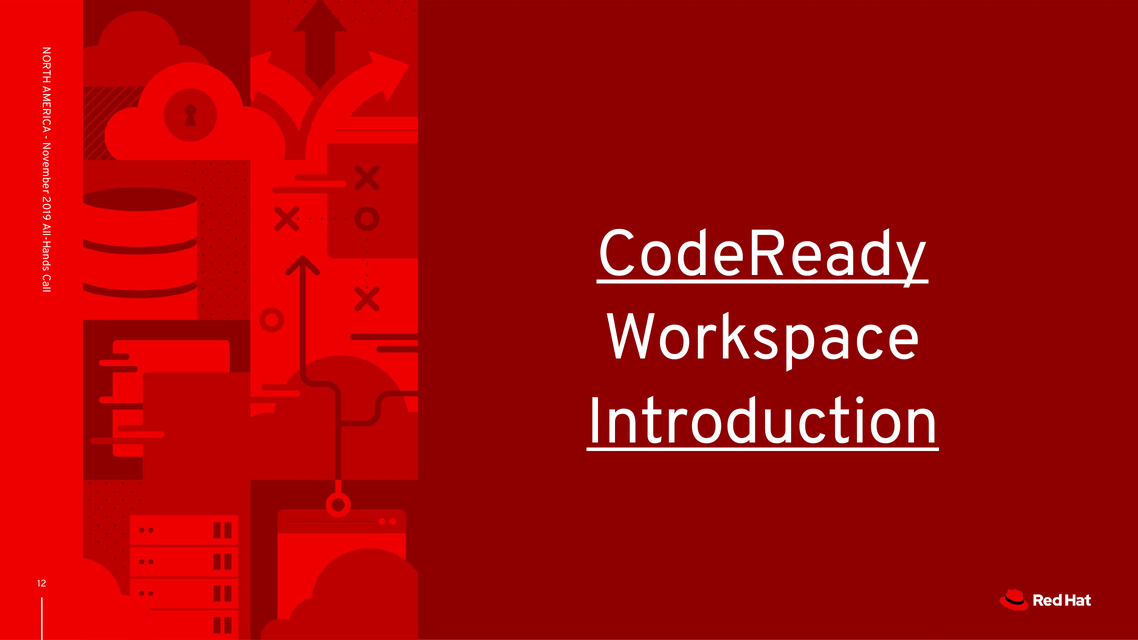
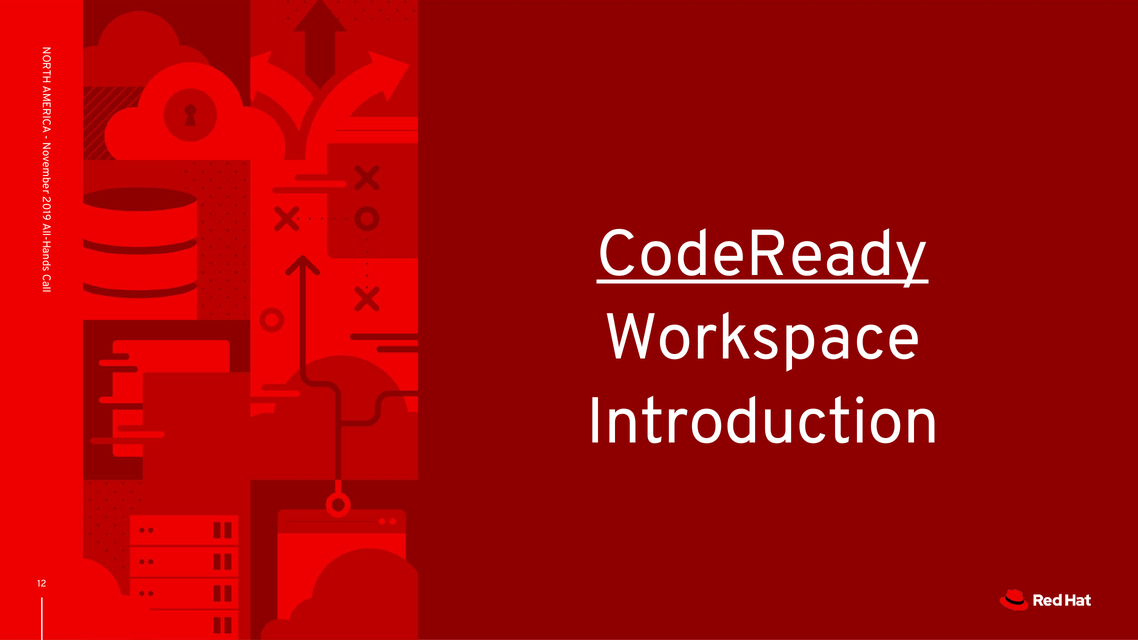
Introduction underline: present -> none (763, 422)
